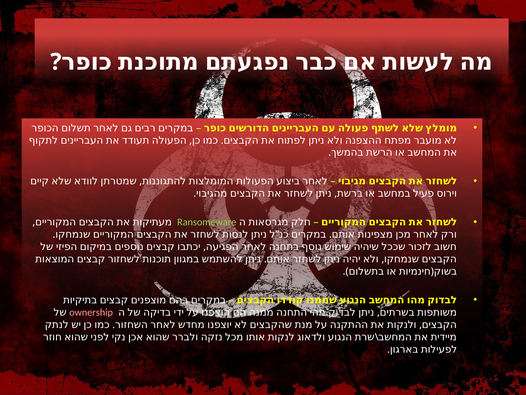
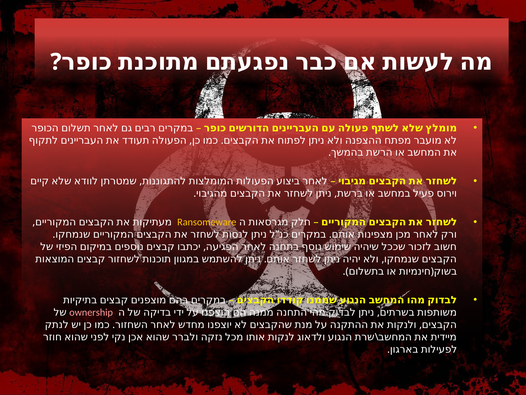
Ransomeware colour: light green -> yellow (207, 222)
